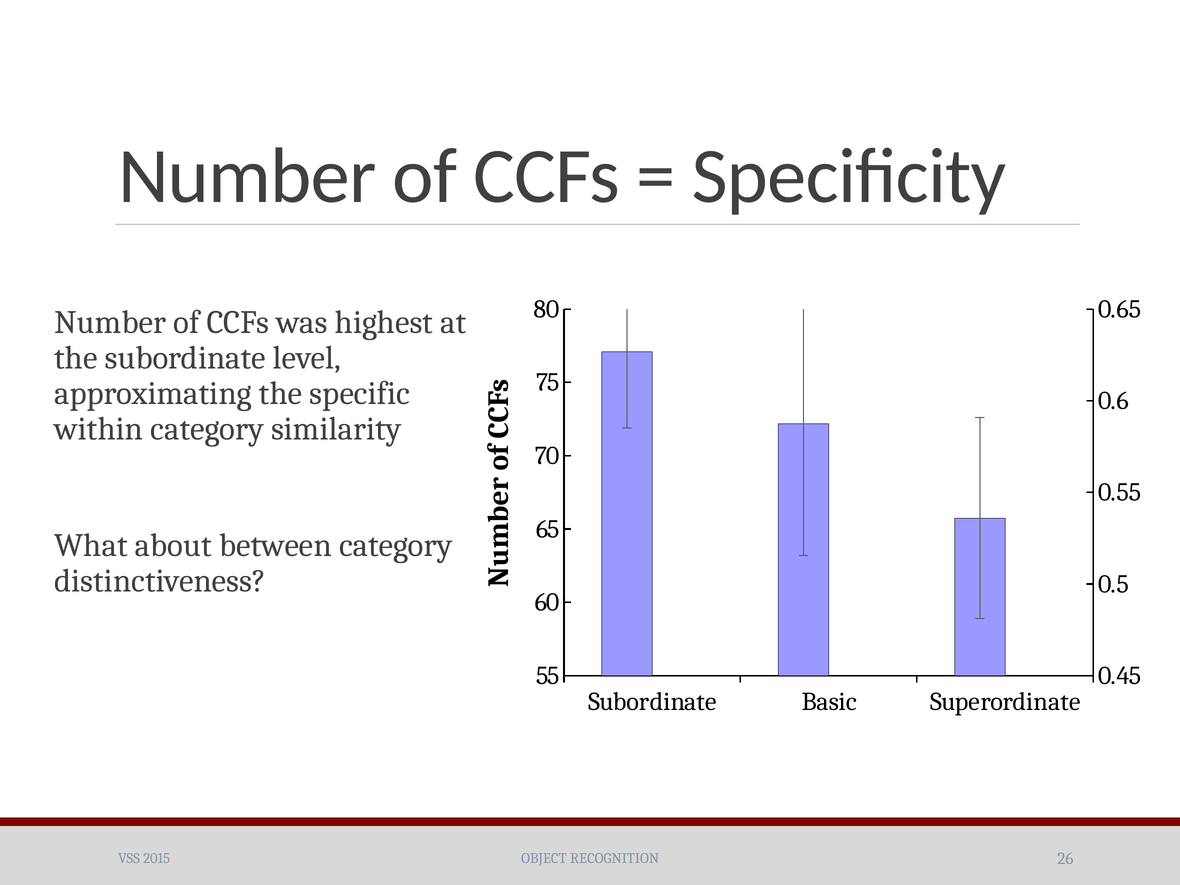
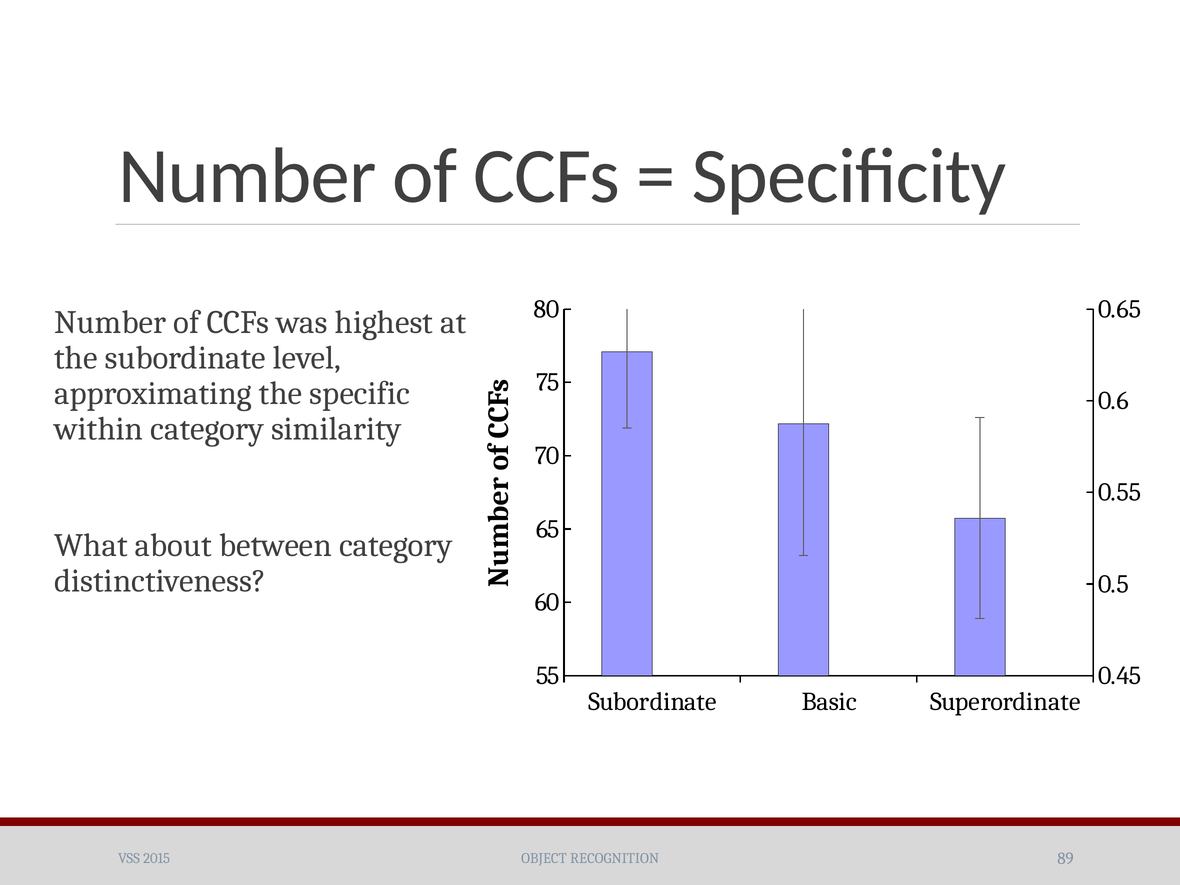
26: 26 -> 89 (1065, 858)
